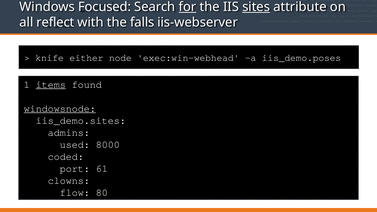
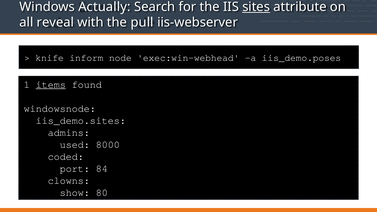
Focused: Focused -> Actually (104, 7)
for underline: present -> none (187, 7)
reflect: reflect -> reveal (55, 22)
falls: falls -> pull (142, 22)
either: either -> inform (86, 58)
windowsnode underline: present -> none (60, 108)
61: 61 -> 84 (102, 169)
flow: flow -> show (75, 193)
